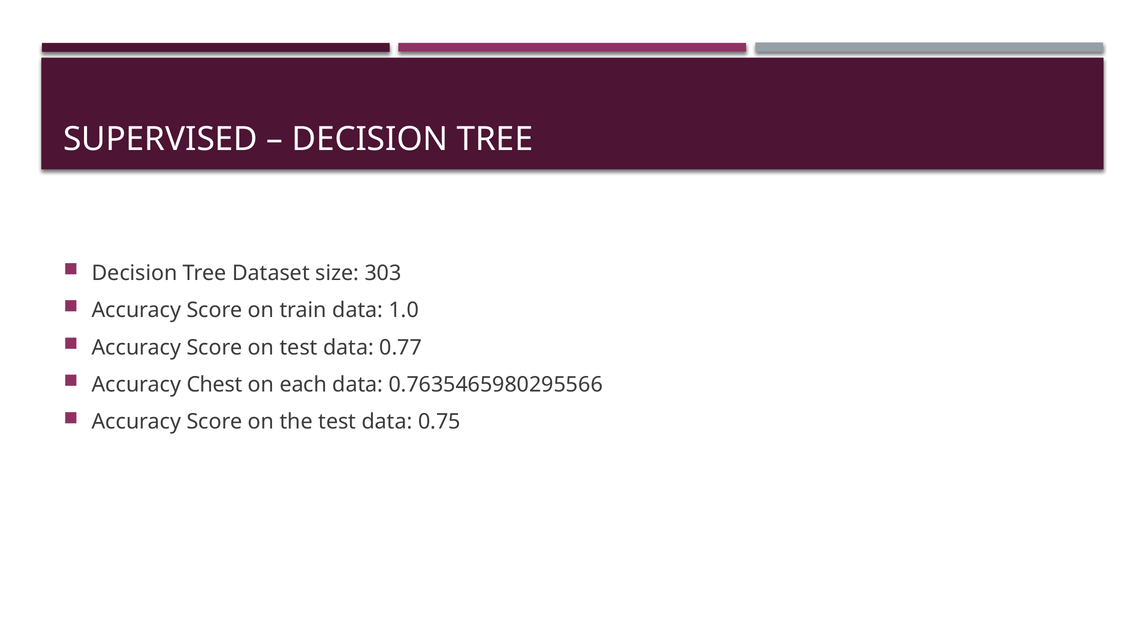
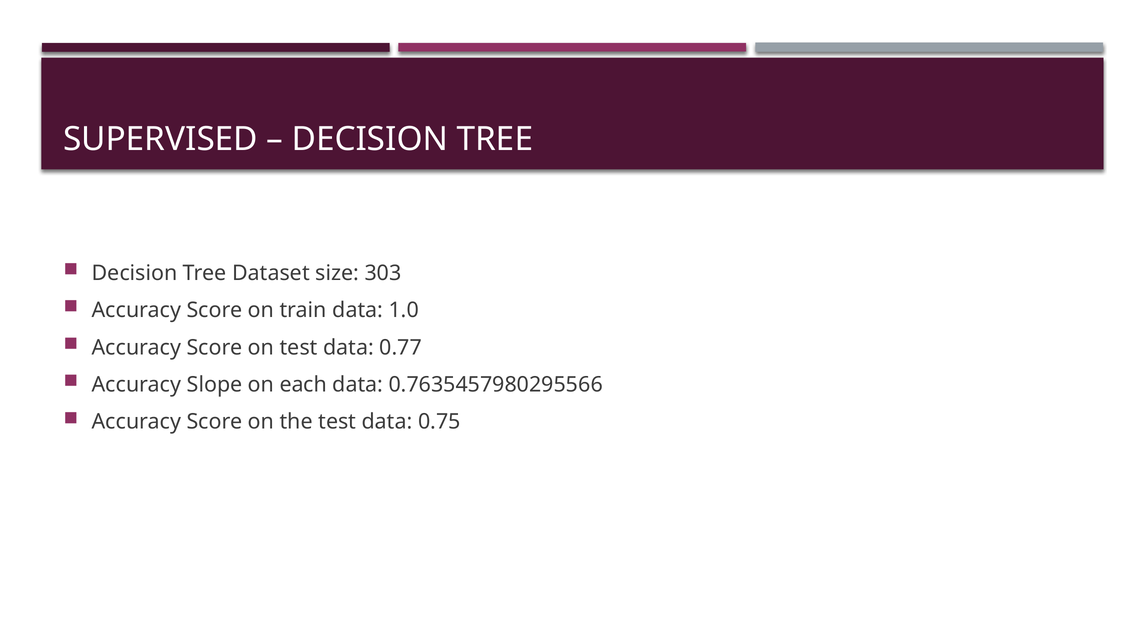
Chest: Chest -> Slope (215, 385)
0.7635465980295566: 0.7635465980295566 -> 0.7635457980295566 (496, 385)
